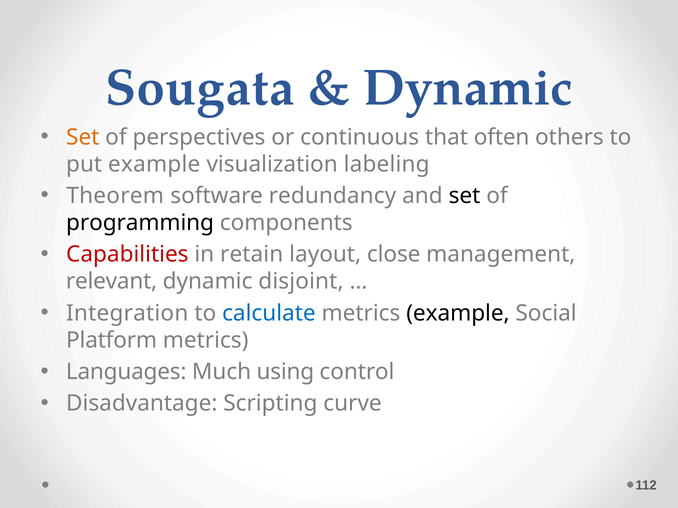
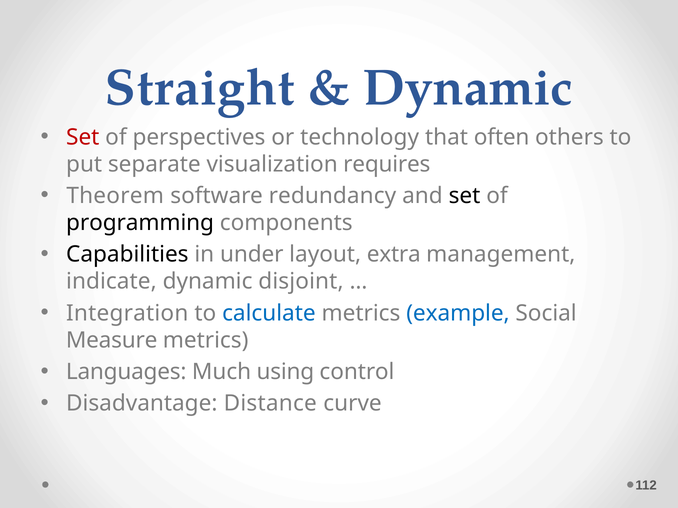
Sougata: Sougata -> Straight (200, 88)
Set colour: orange -> red (83, 137)
continuous: continuous -> technology (360, 137)
put example: example -> separate (154, 164)
labeling: labeling -> requires (387, 164)
Capabilities colour: red -> black (127, 255)
retain: retain -> under (252, 255)
close: close -> extra (394, 255)
relevant: relevant -> indicate (111, 282)
example colour: black -> blue (458, 313)
Platform: Platform -> Measure (112, 341)
Scripting: Scripting -> Distance (270, 404)
